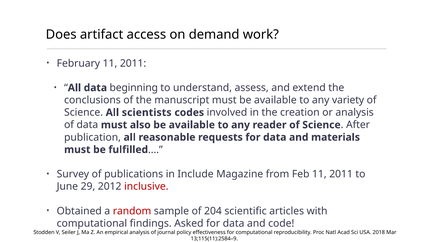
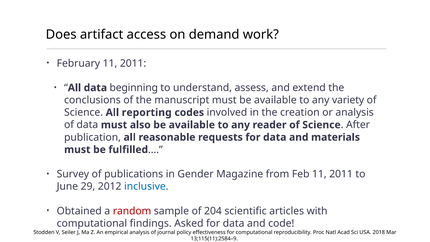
scientists: scientists -> reporting (147, 112)
Include: Include -> Gender (196, 174)
inclusive colour: red -> blue (146, 186)
